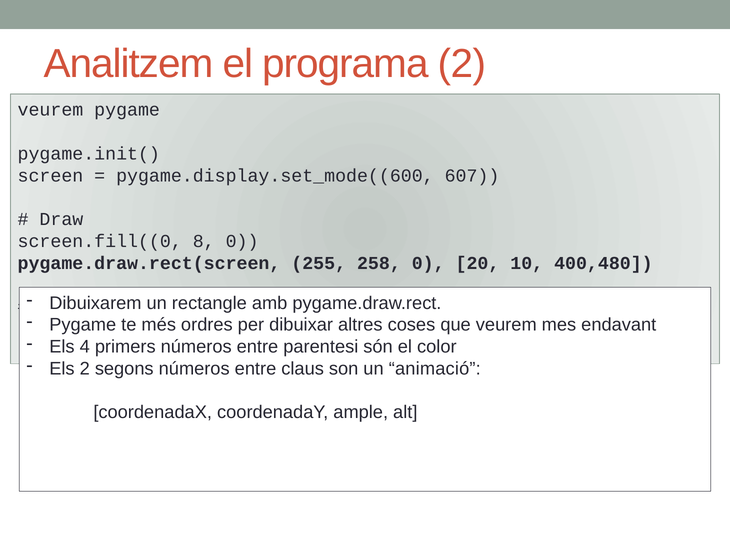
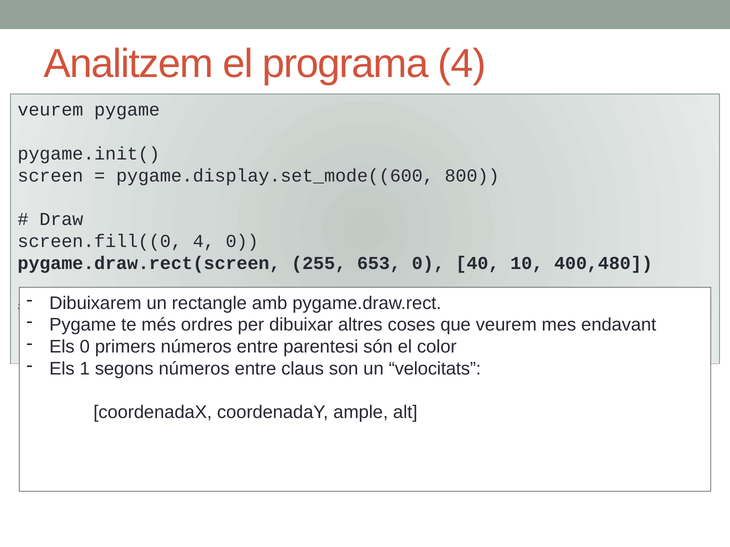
programa 2: 2 -> 4 (462, 64)
607: 607 -> 800 (472, 176)
screen.fill((0 8: 8 -> 4 (204, 241)
258: 258 -> 653 (379, 263)
20: 20 -> 40 (477, 263)
Els 4: 4 -> 0 (85, 347)
Els 2: 2 -> 1 (85, 369)
animació: animació -> velocitats (435, 369)
